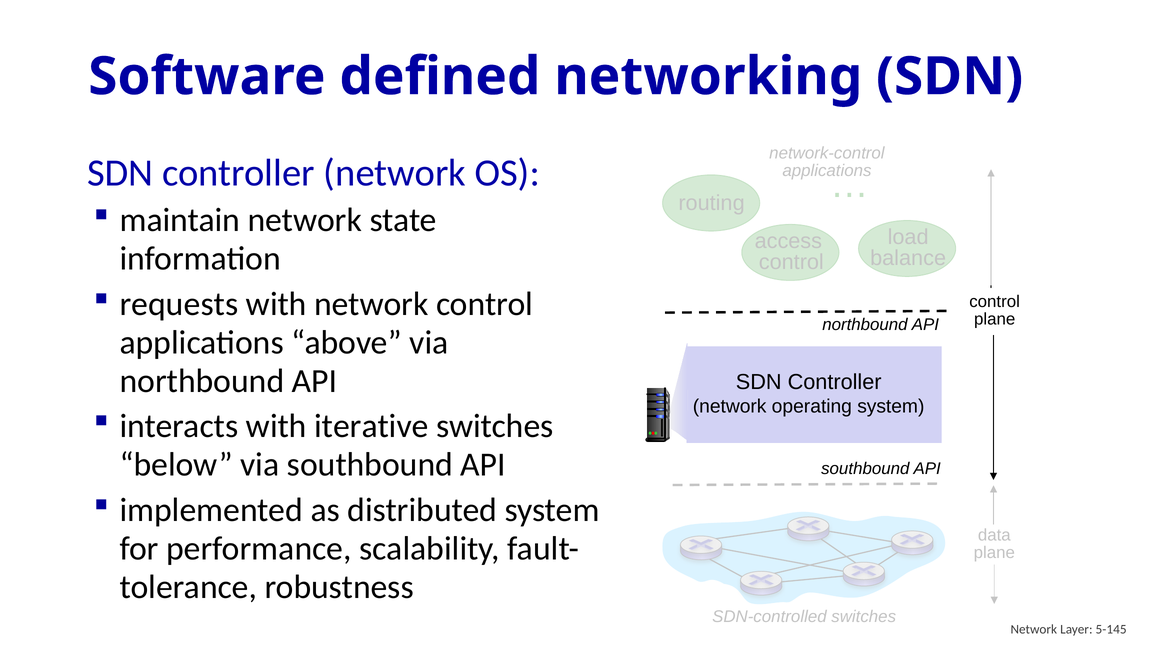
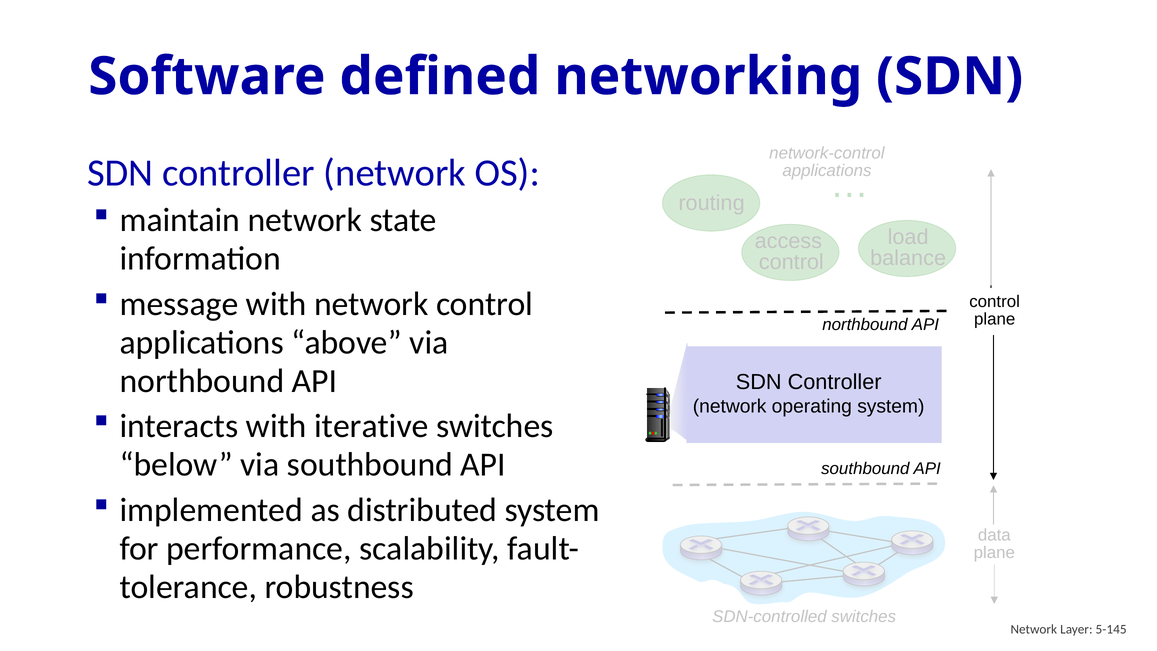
requests: requests -> message (179, 304)
